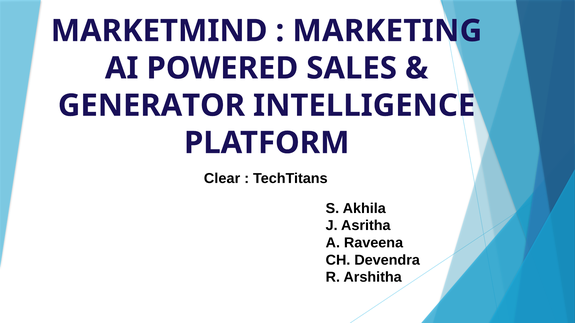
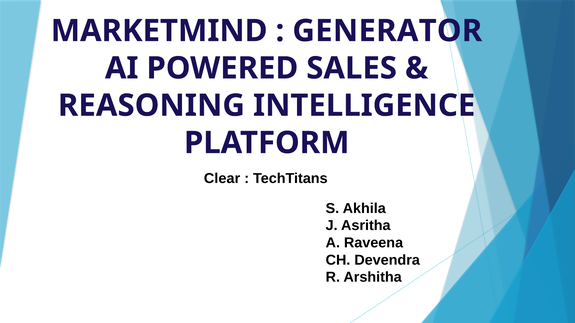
MARKETING: MARKETING -> GENERATOR (387, 31)
GENERATOR: GENERATOR -> REASONING (151, 106)
